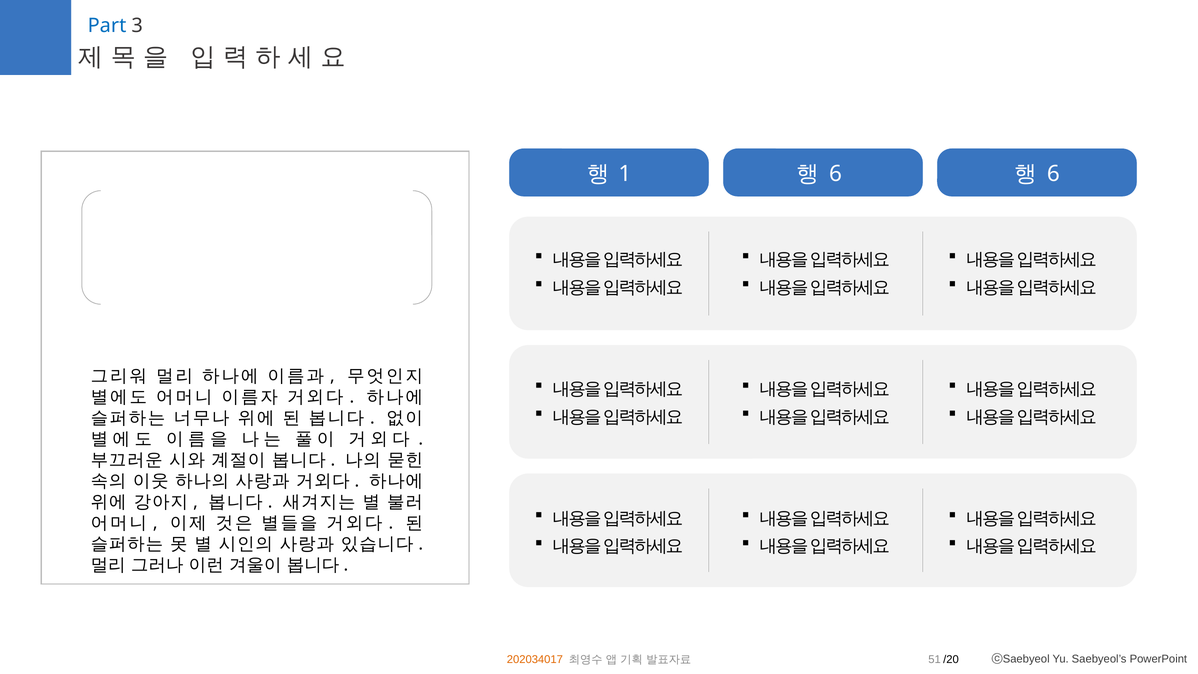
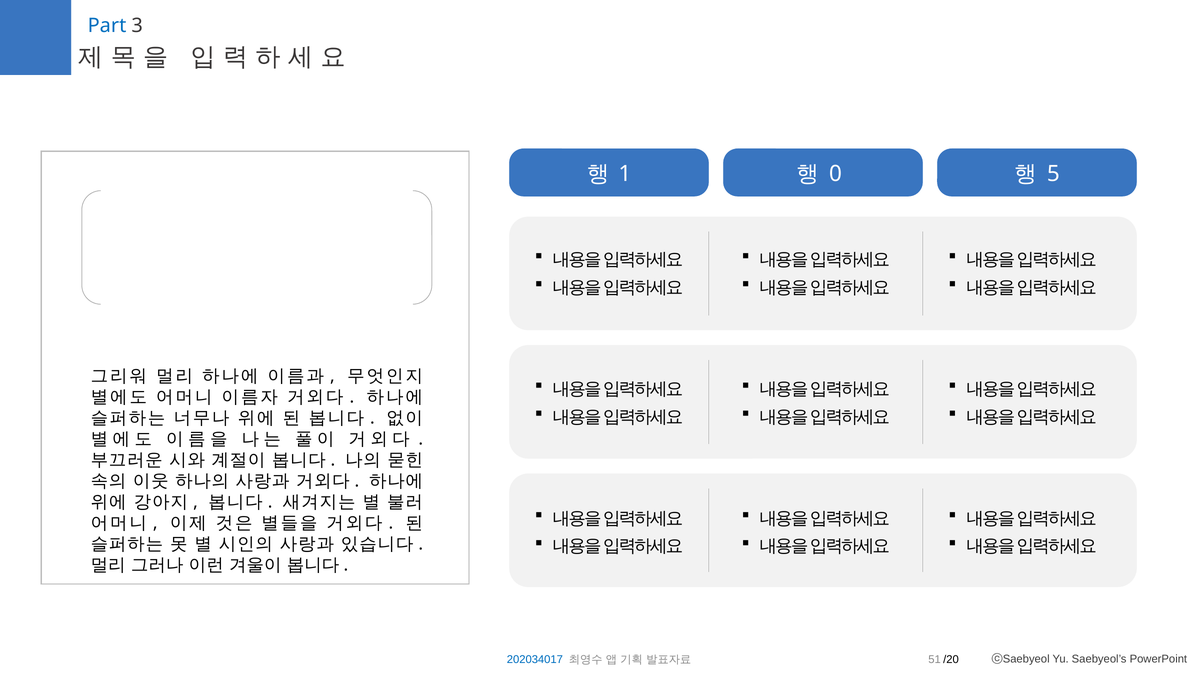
6: 6 -> 0 (835, 174)
6: 6 -> 5 (1053, 174)
202034017 colour: orange -> blue (535, 659)
